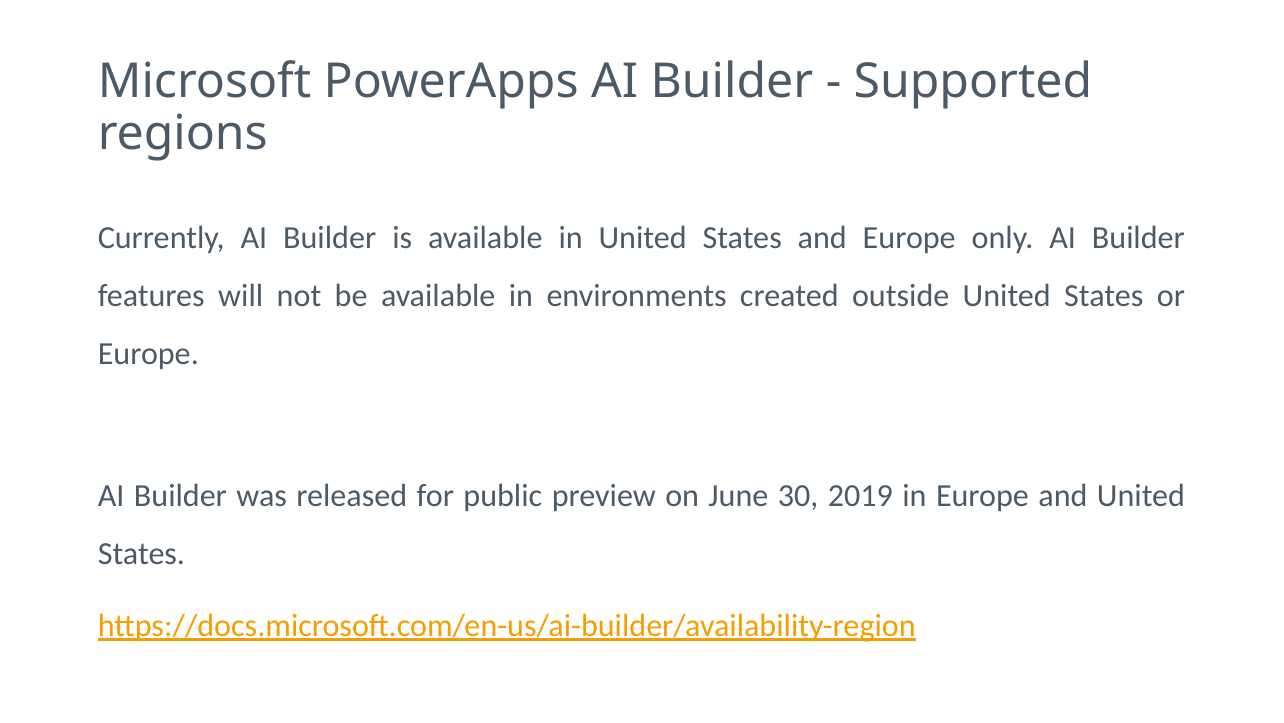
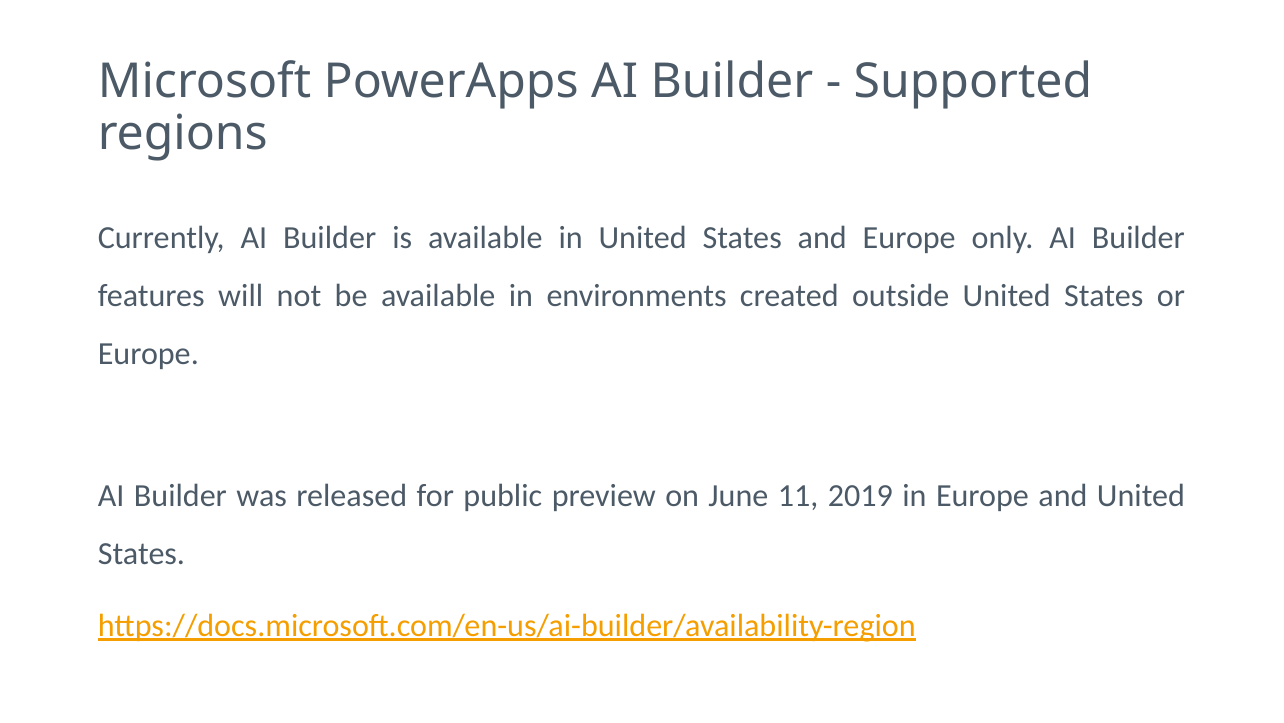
30: 30 -> 11 (798, 496)
